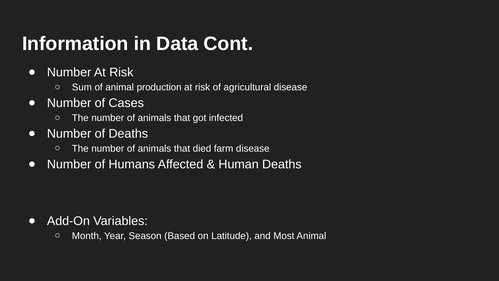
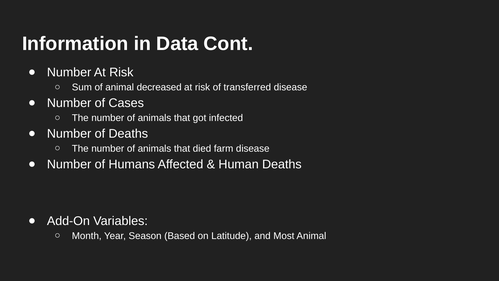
production: production -> decreased (159, 87)
agricultural: agricultural -> transferred (247, 87)
